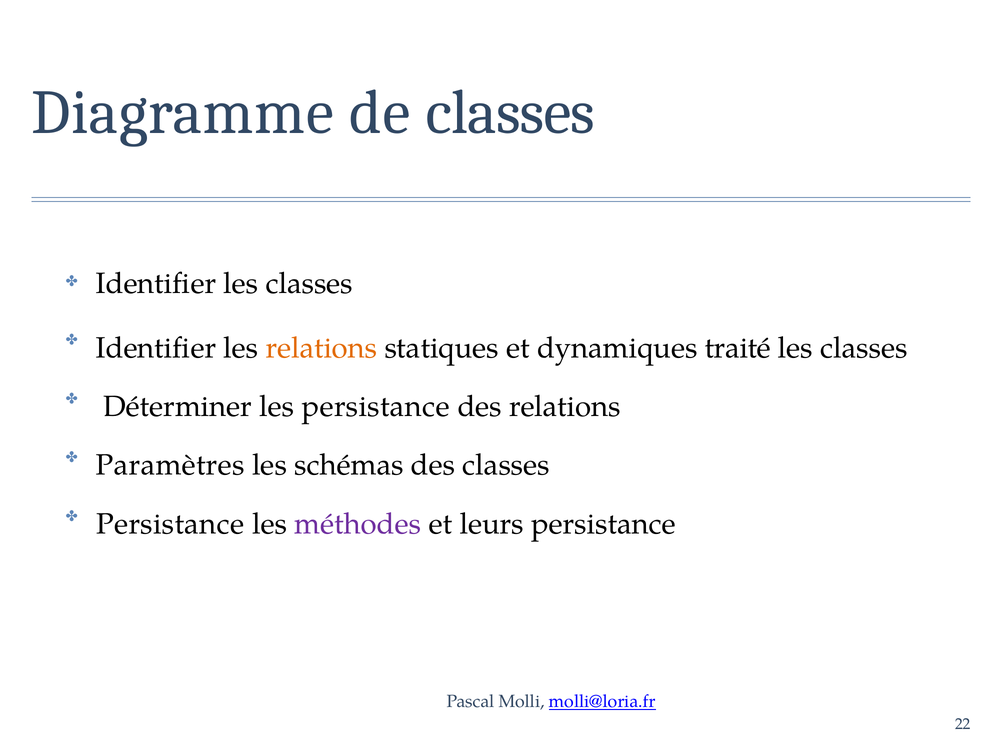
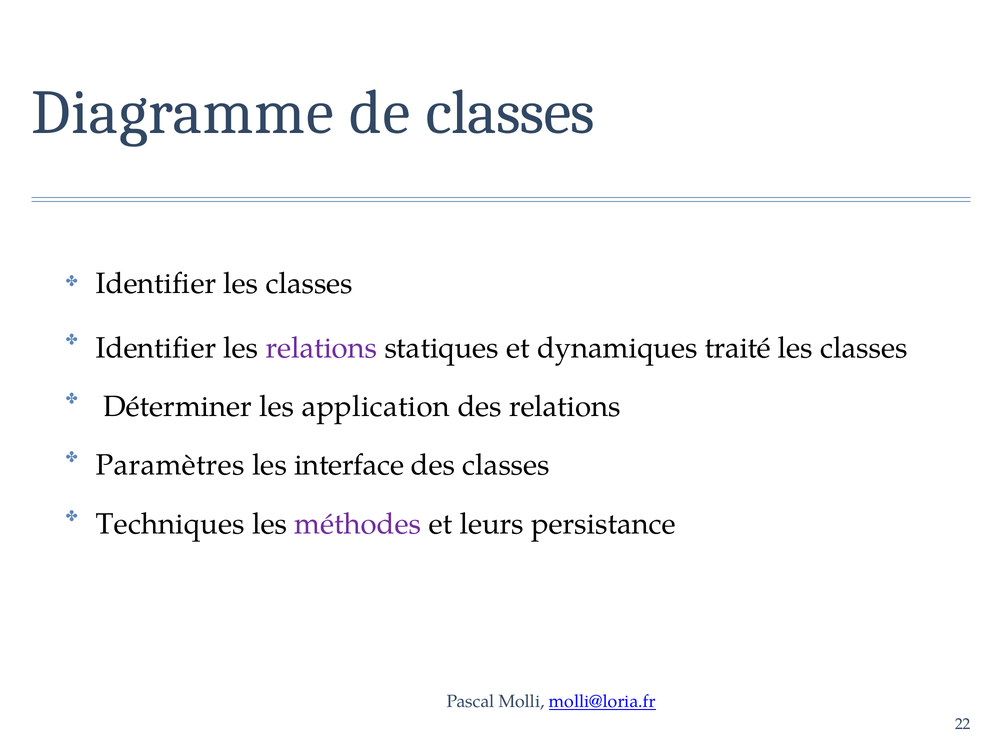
relations colour: orange -> purple (322, 348)
les persistance: persistance -> application (376, 407)
schémas: schémas -> interface (349, 466)
Persistance: Persistance -> Techniques (170, 524)
